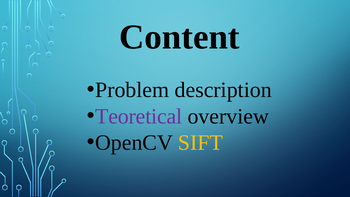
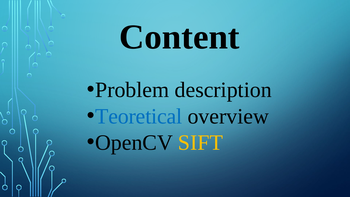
Teoretical colour: purple -> blue (139, 116)
